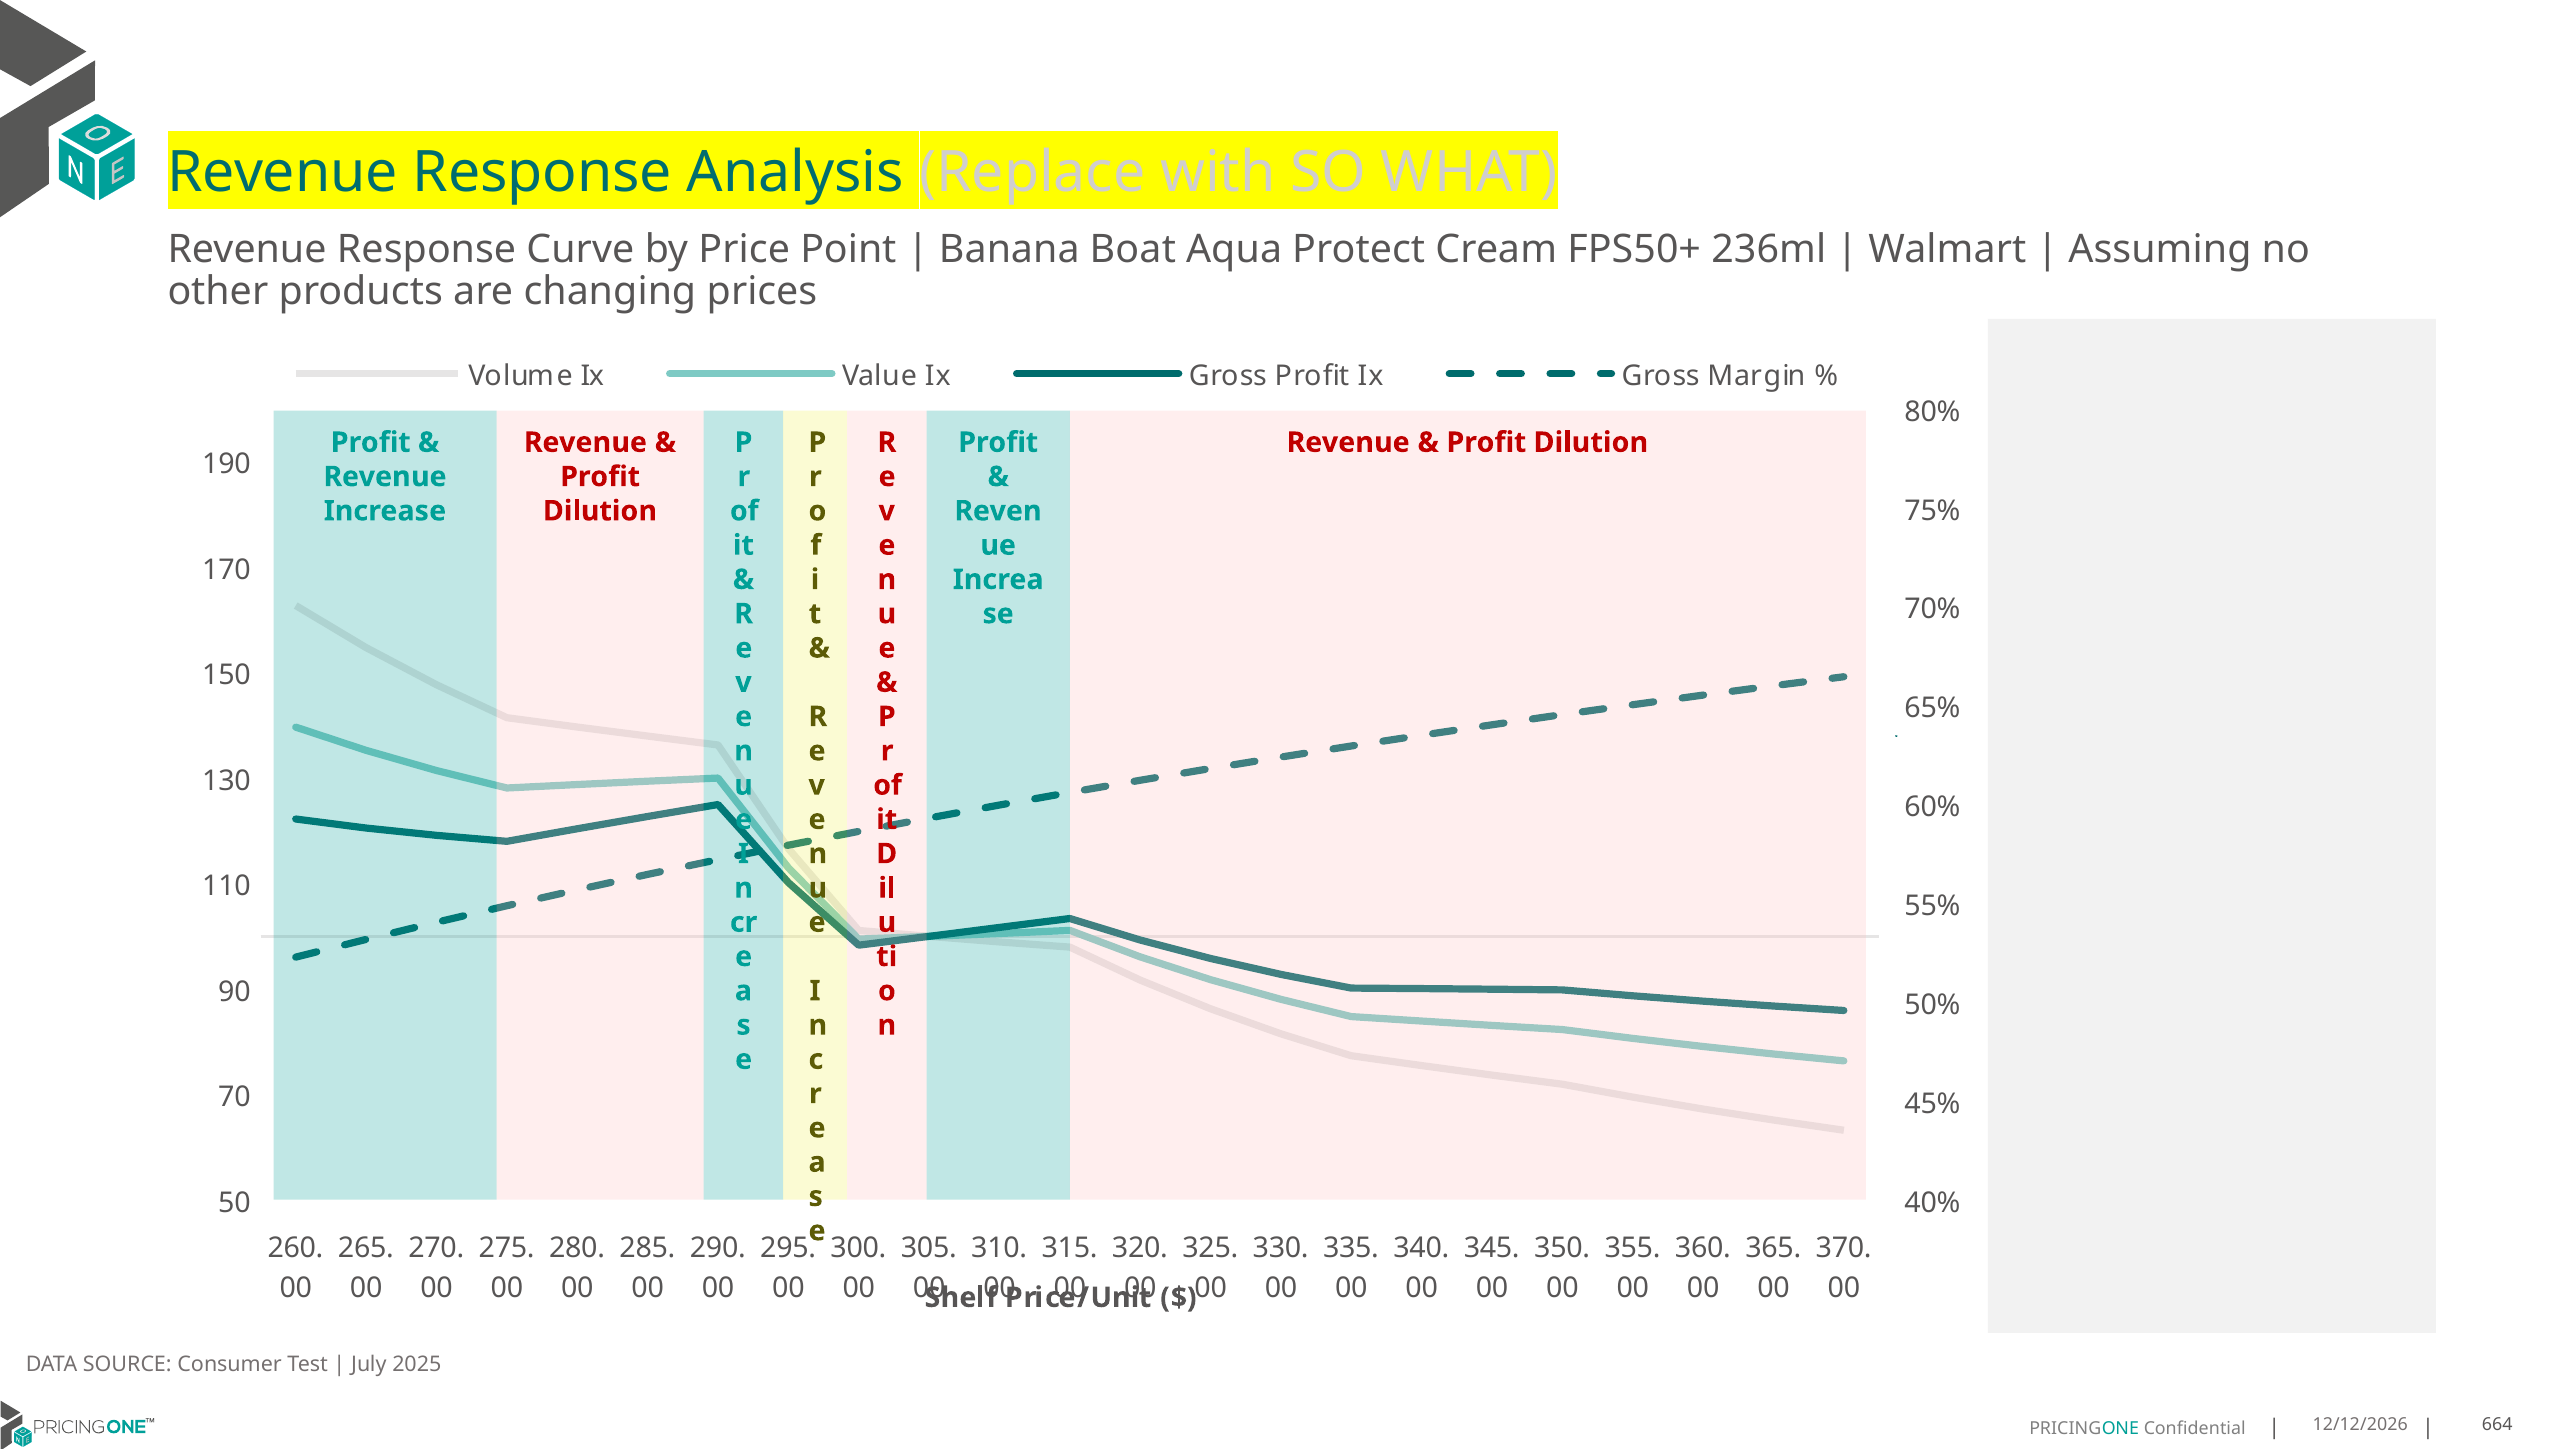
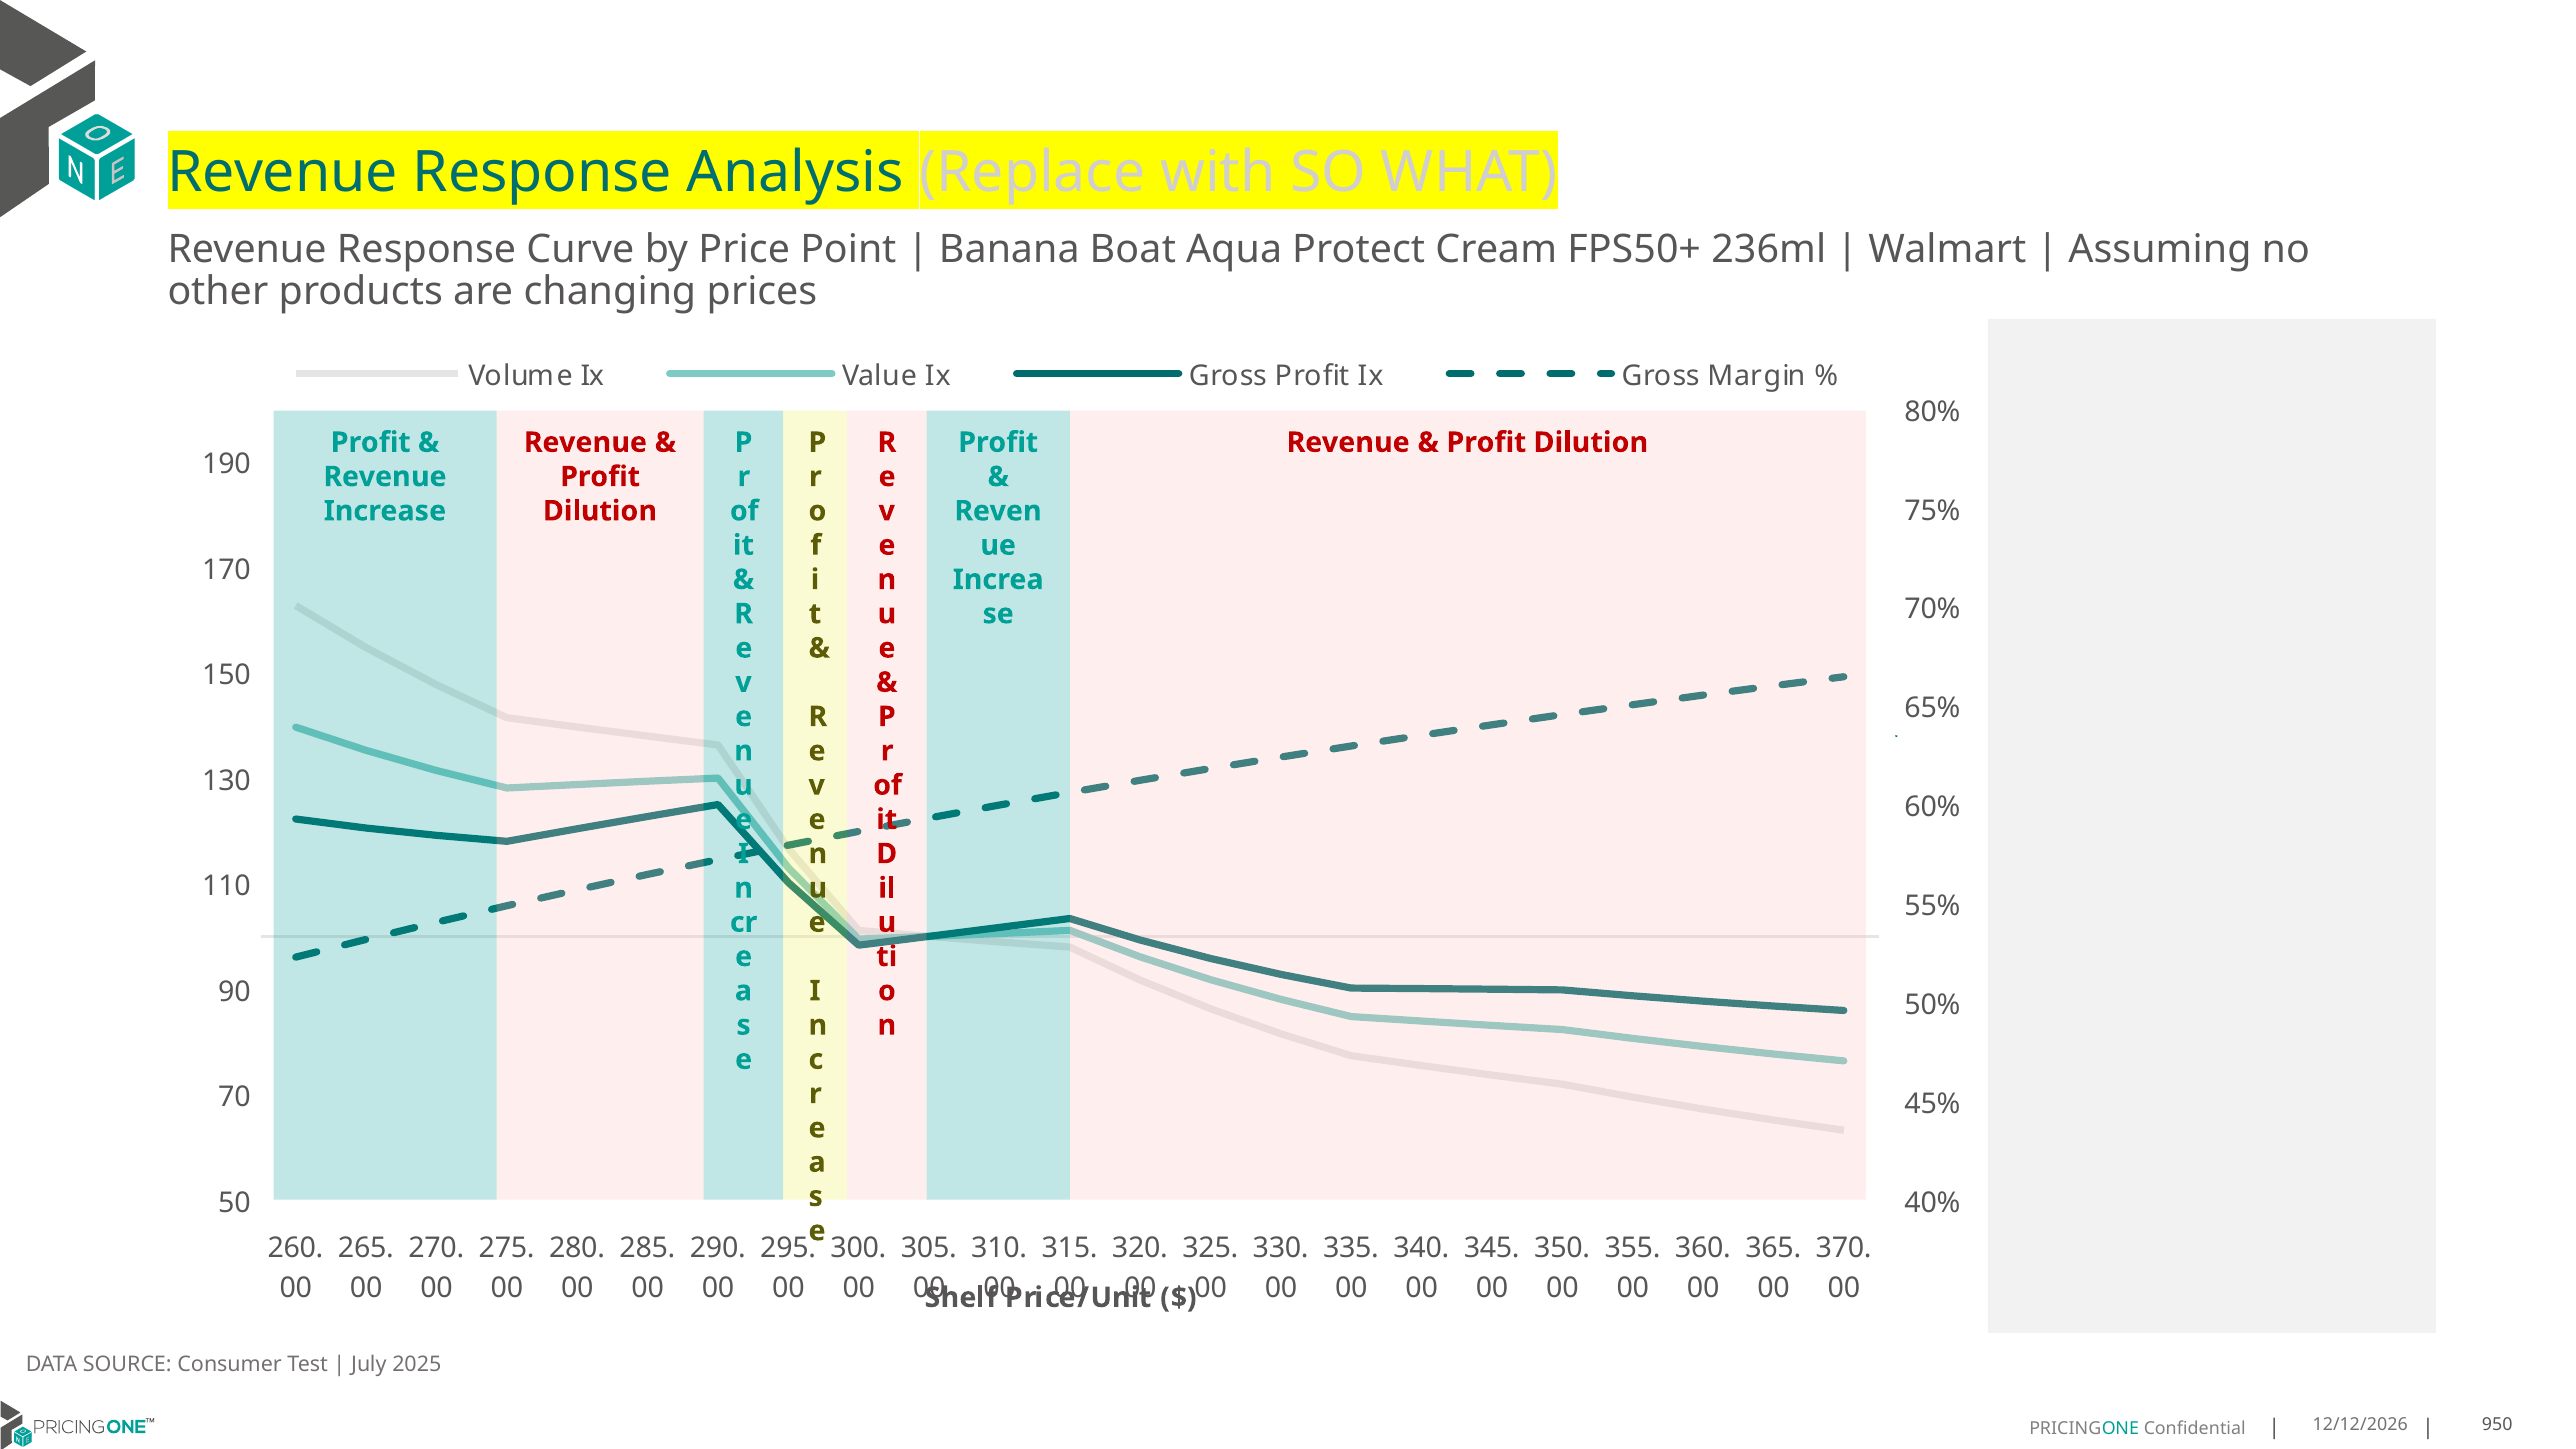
664: 664 -> 950 (2497, 1425)
